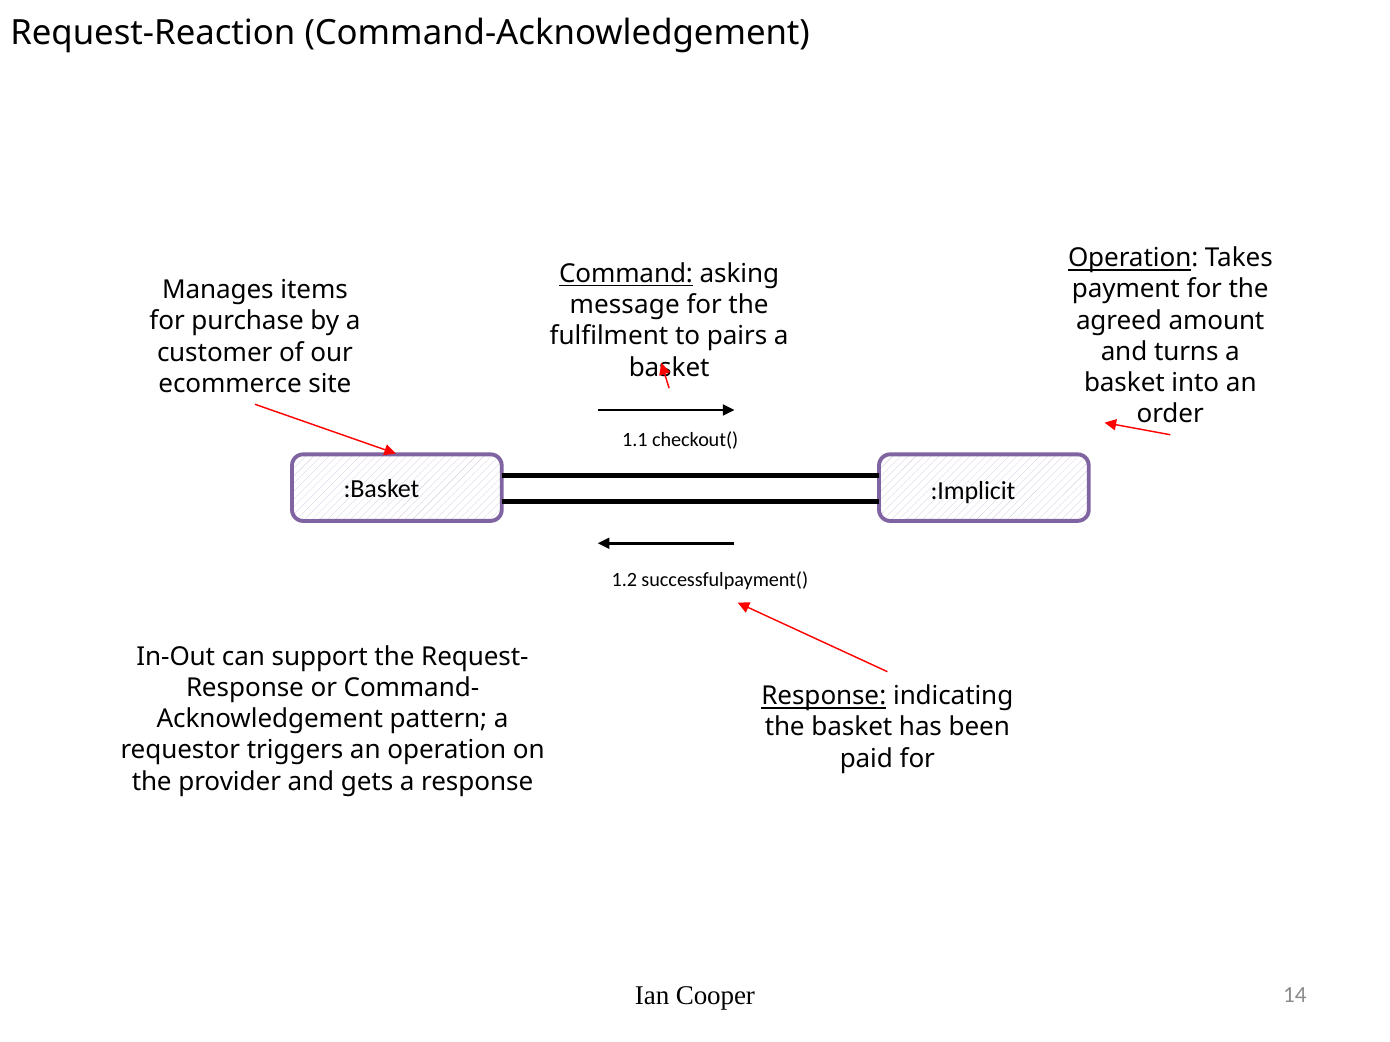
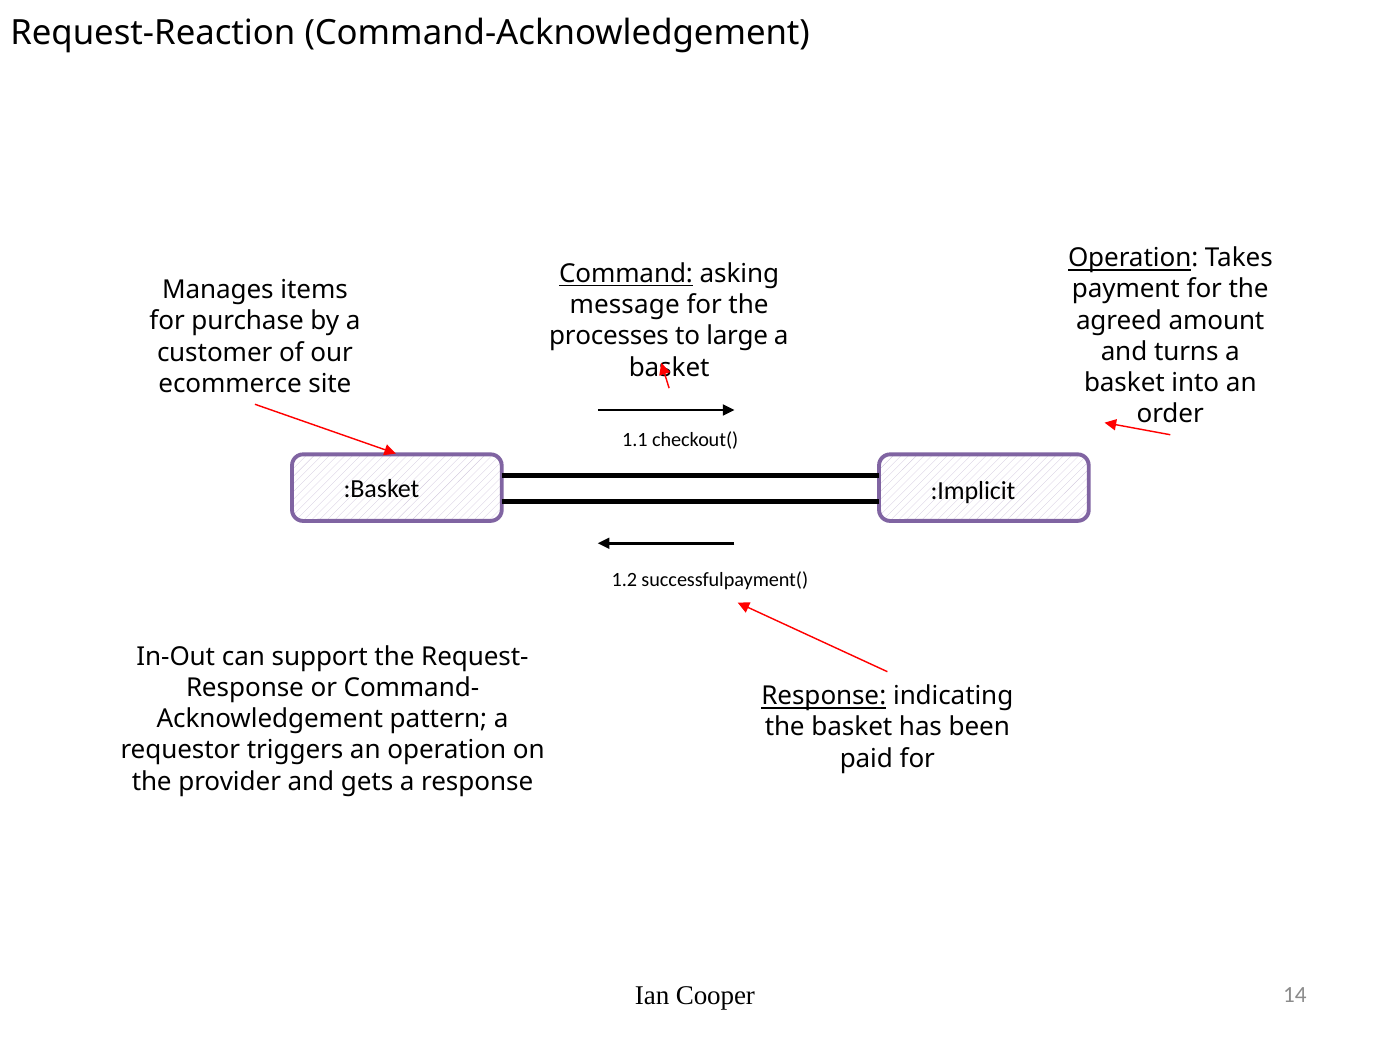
fulfilment: fulfilment -> processes (609, 336)
pairs: pairs -> large (737, 336)
